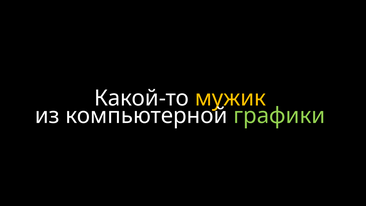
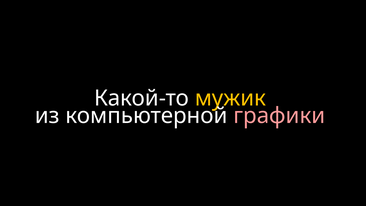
графики colour: light green -> pink (279, 116)
